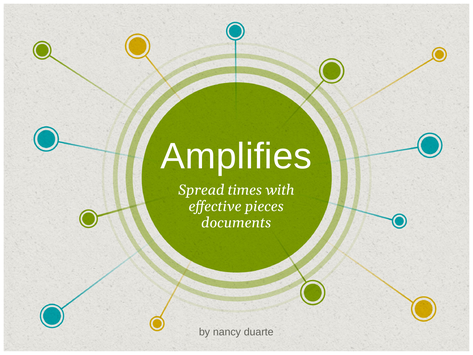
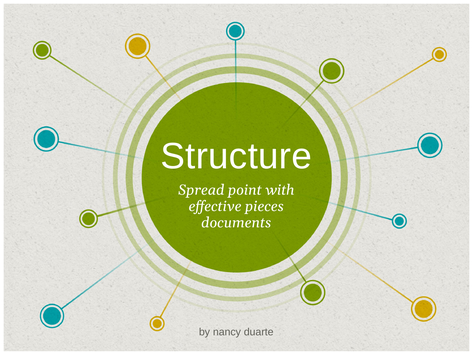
Amplifies: Amplifies -> Structure (236, 156)
times: times -> point (245, 190)
